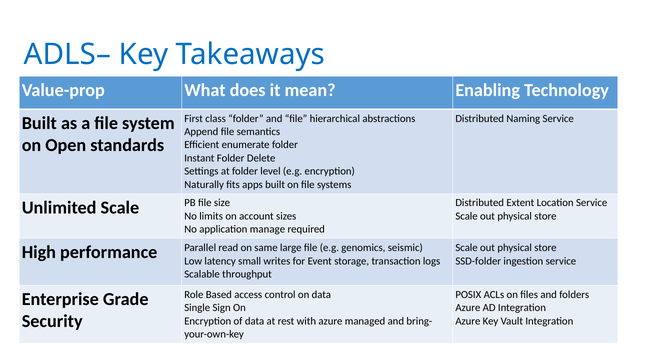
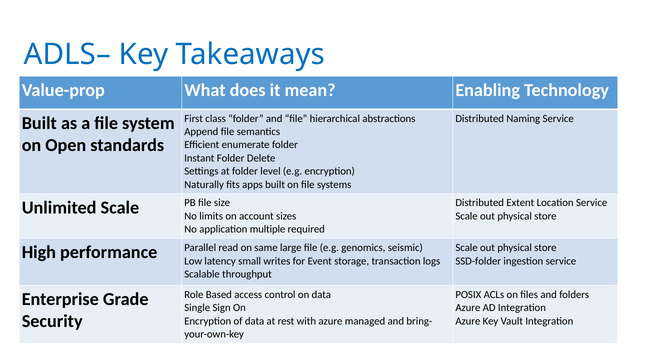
manage: manage -> multiple (268, 229)
